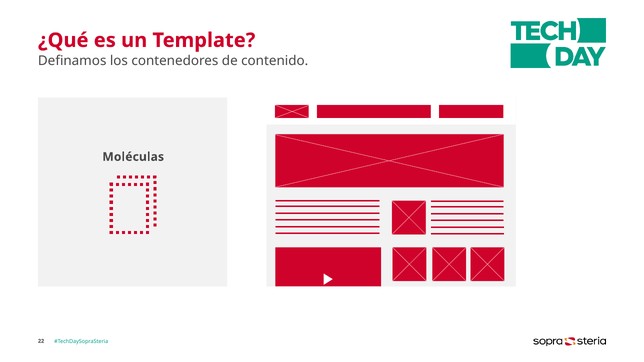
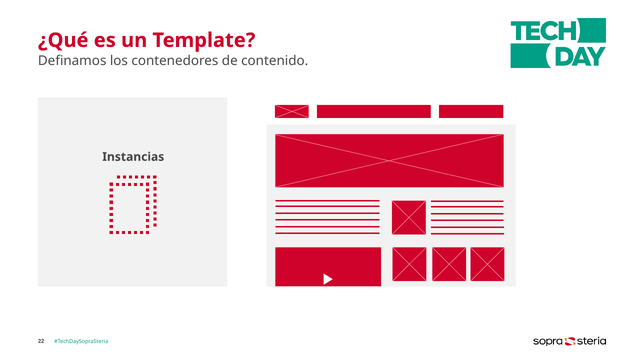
Moléculas: Moléculas -> Instancias (133, 157)
